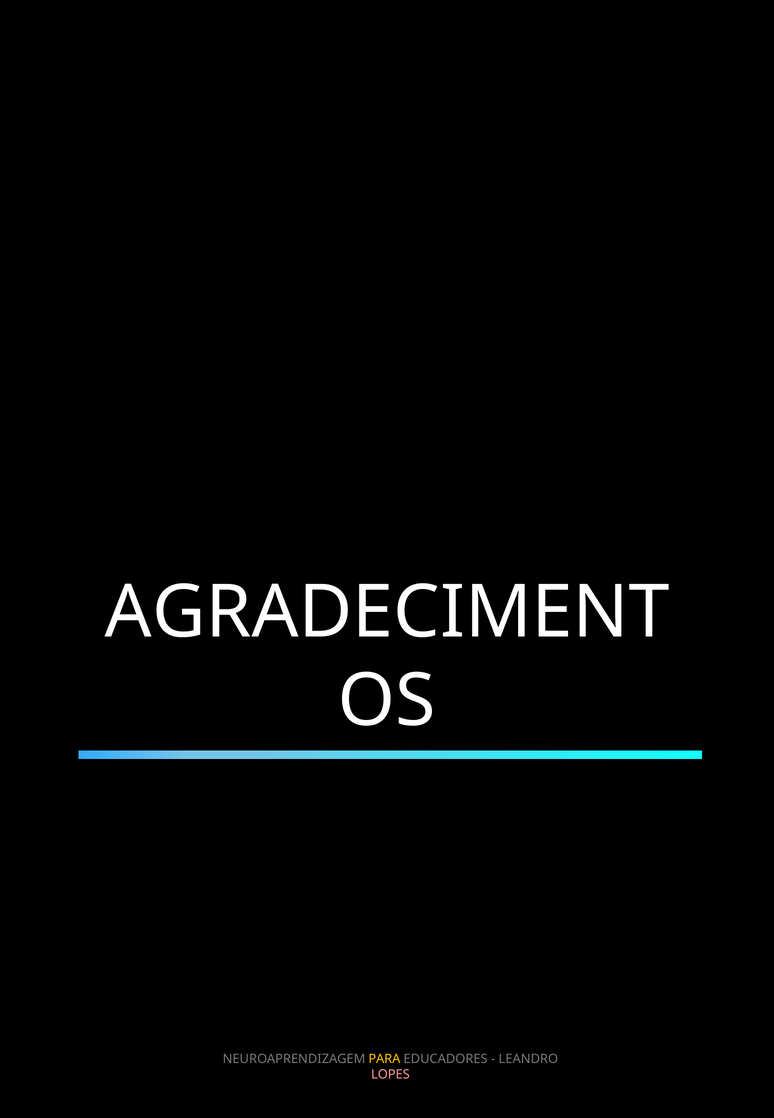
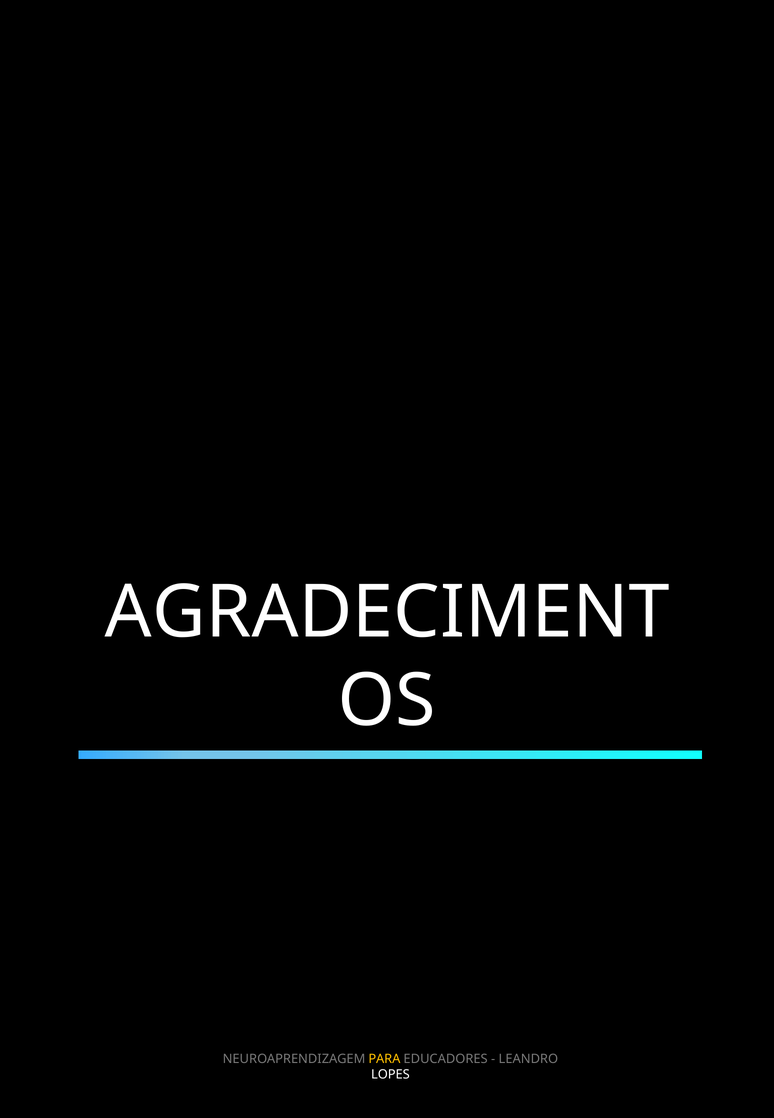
LOPES colour: pink -> white (390, 1075)
